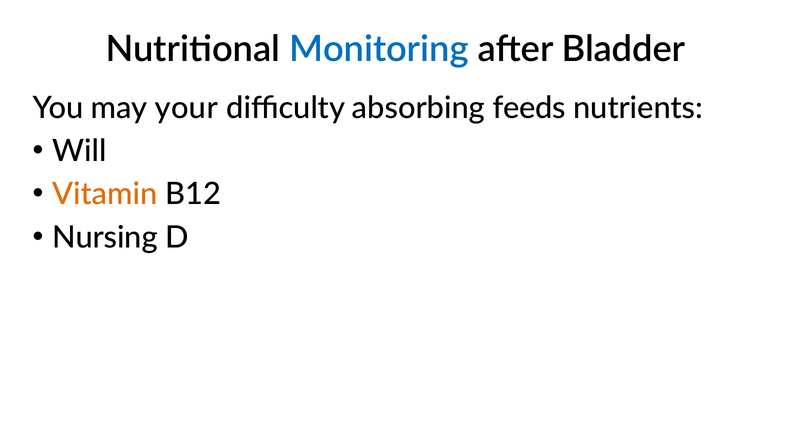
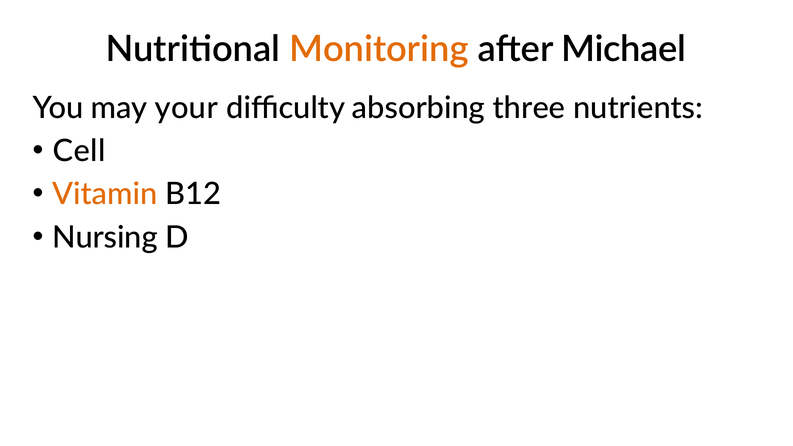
Monitoring colour: blue -> orange (379, 49)
Bladder: Bladder -> Michael (624, 49)
feeds: feeds -> three (529, 108)
Will: Will -> Cell (79, 151)
